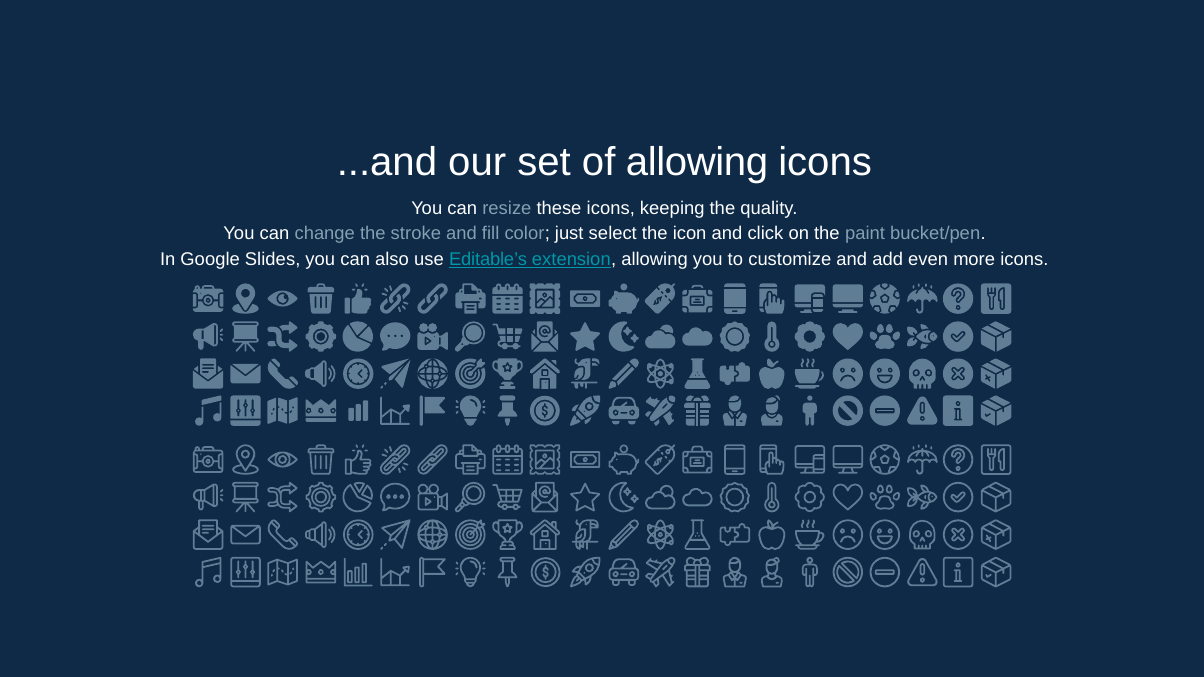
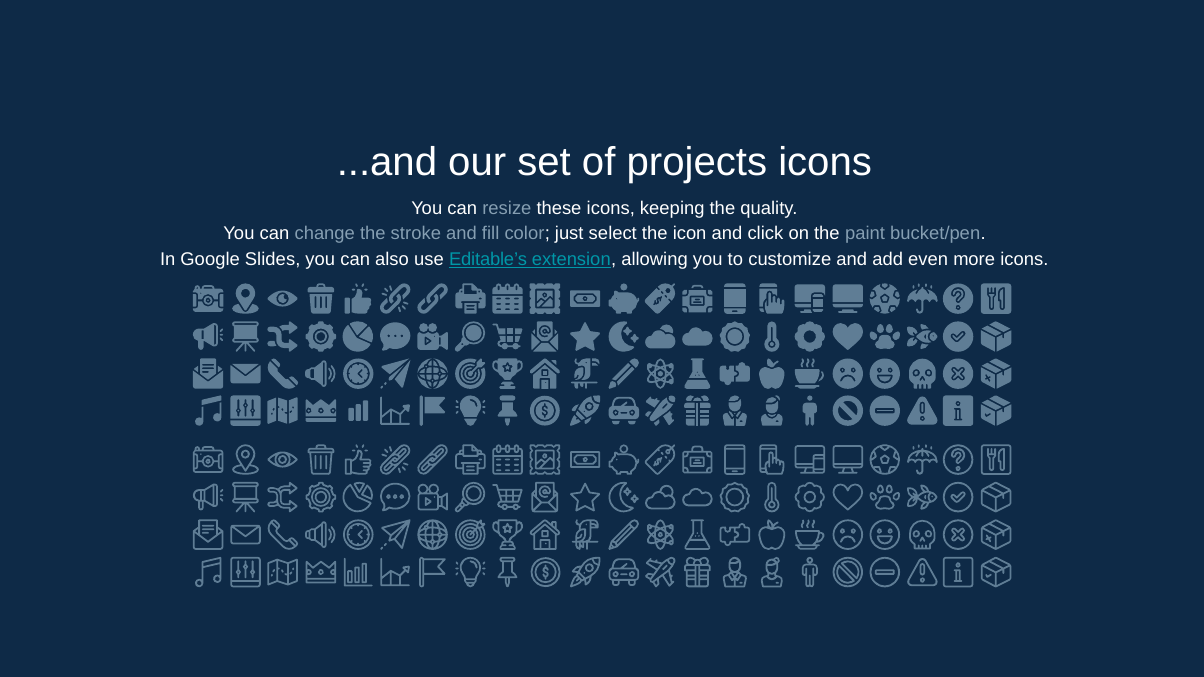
of allowing: allowing -> projects (697, 162)
